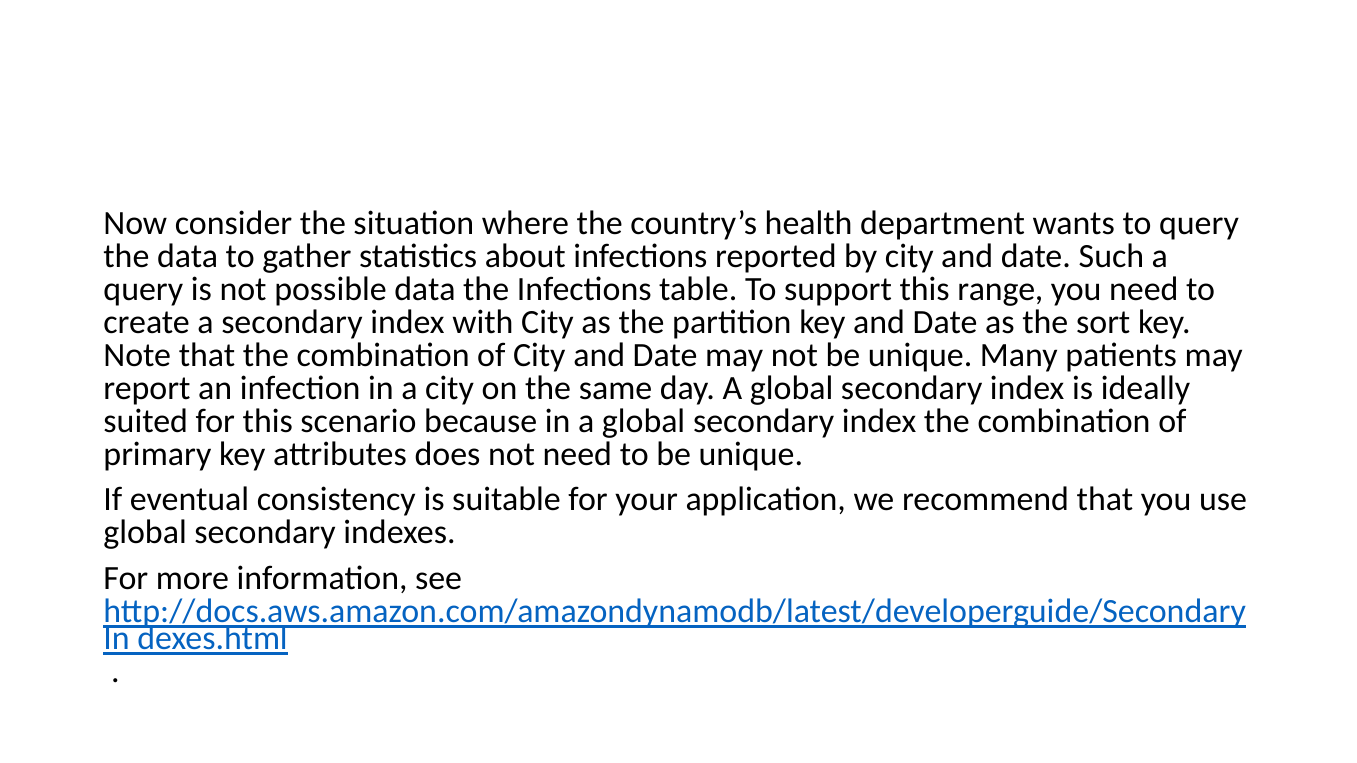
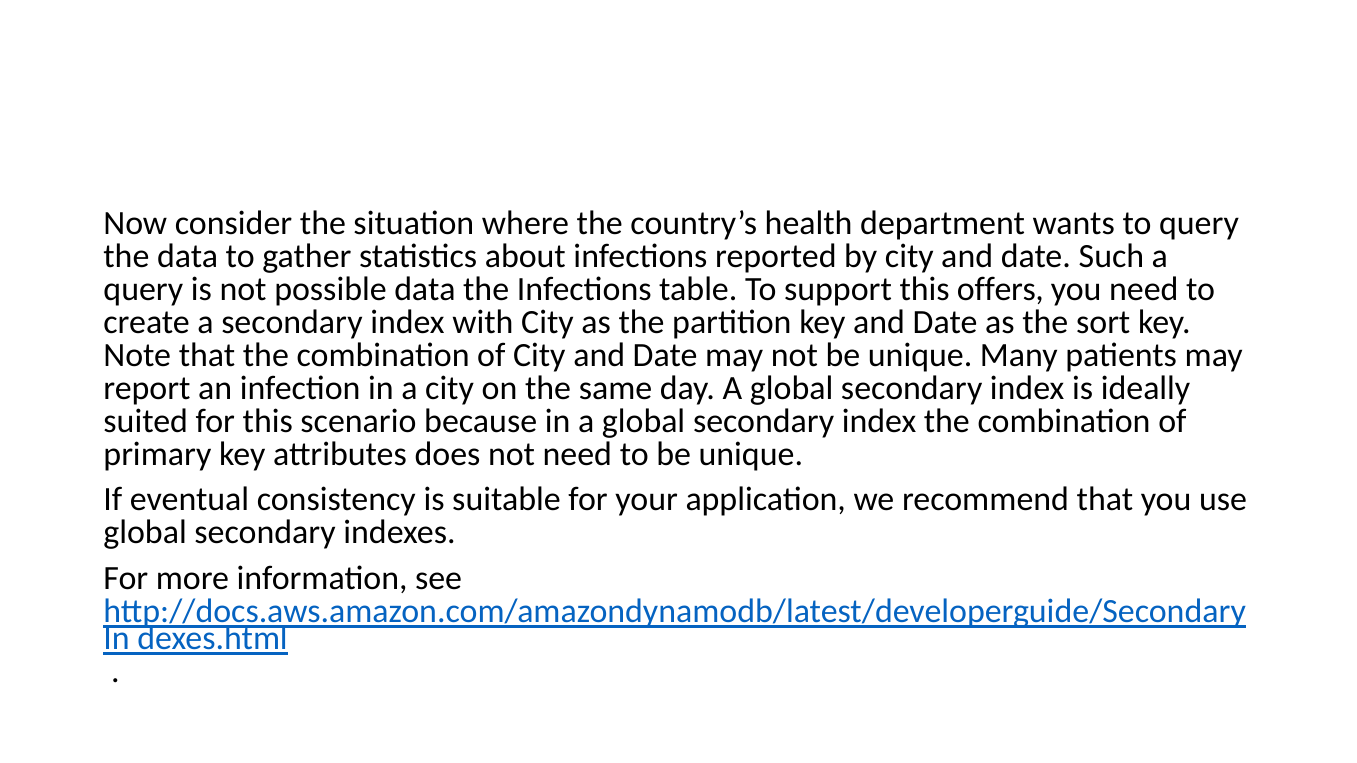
range: range -> offers (1000, 289)
